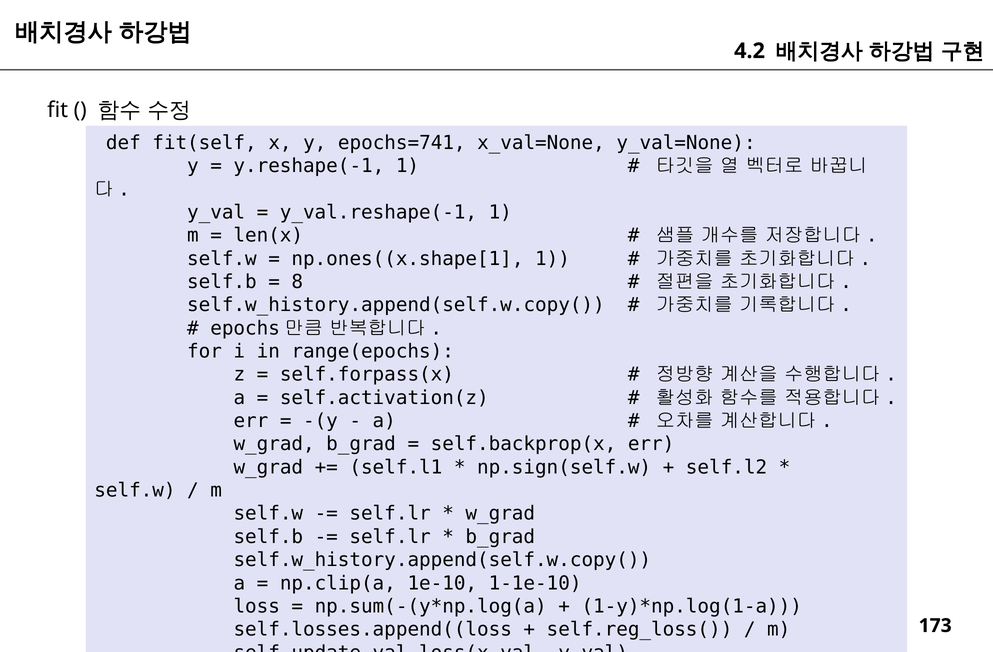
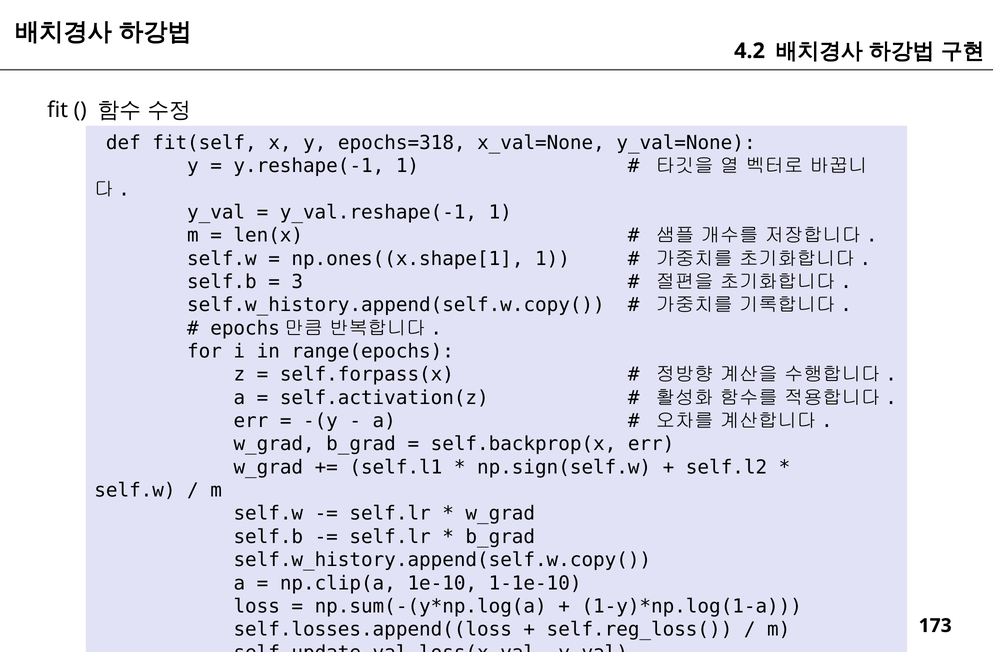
epochs=741: epochs=741 -> epochs=318 (402, 143)
8: 8 -> 3 (297, 282)
